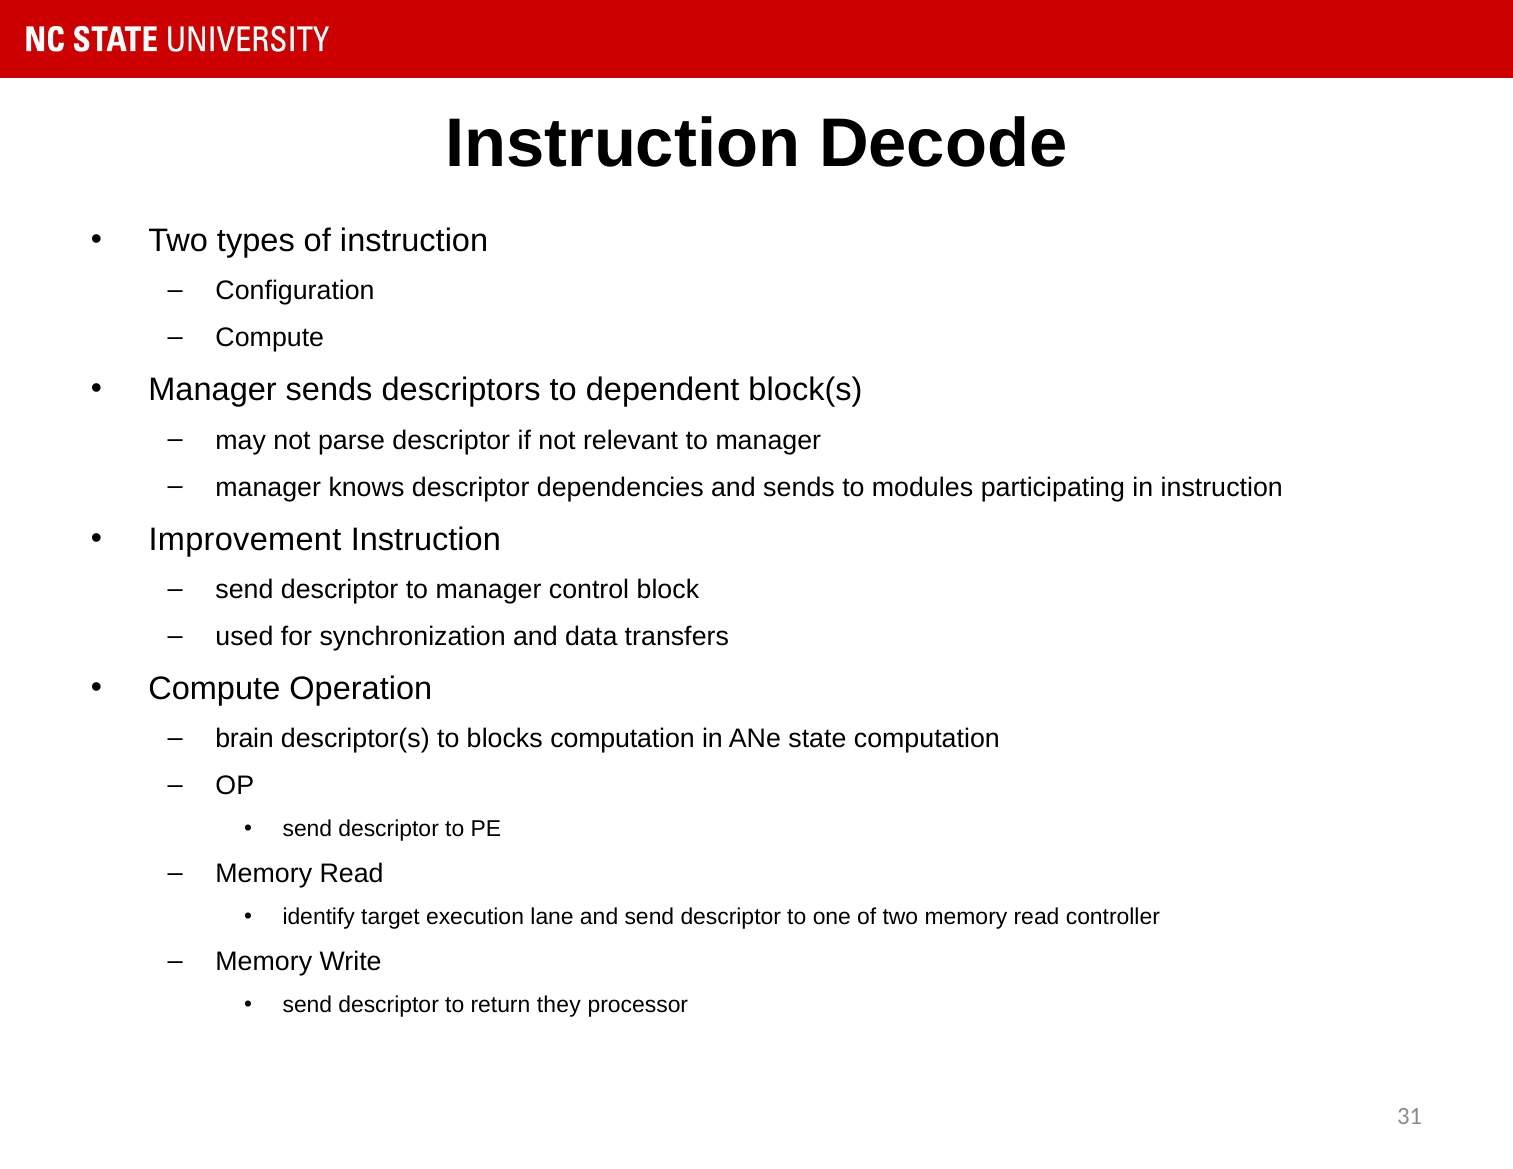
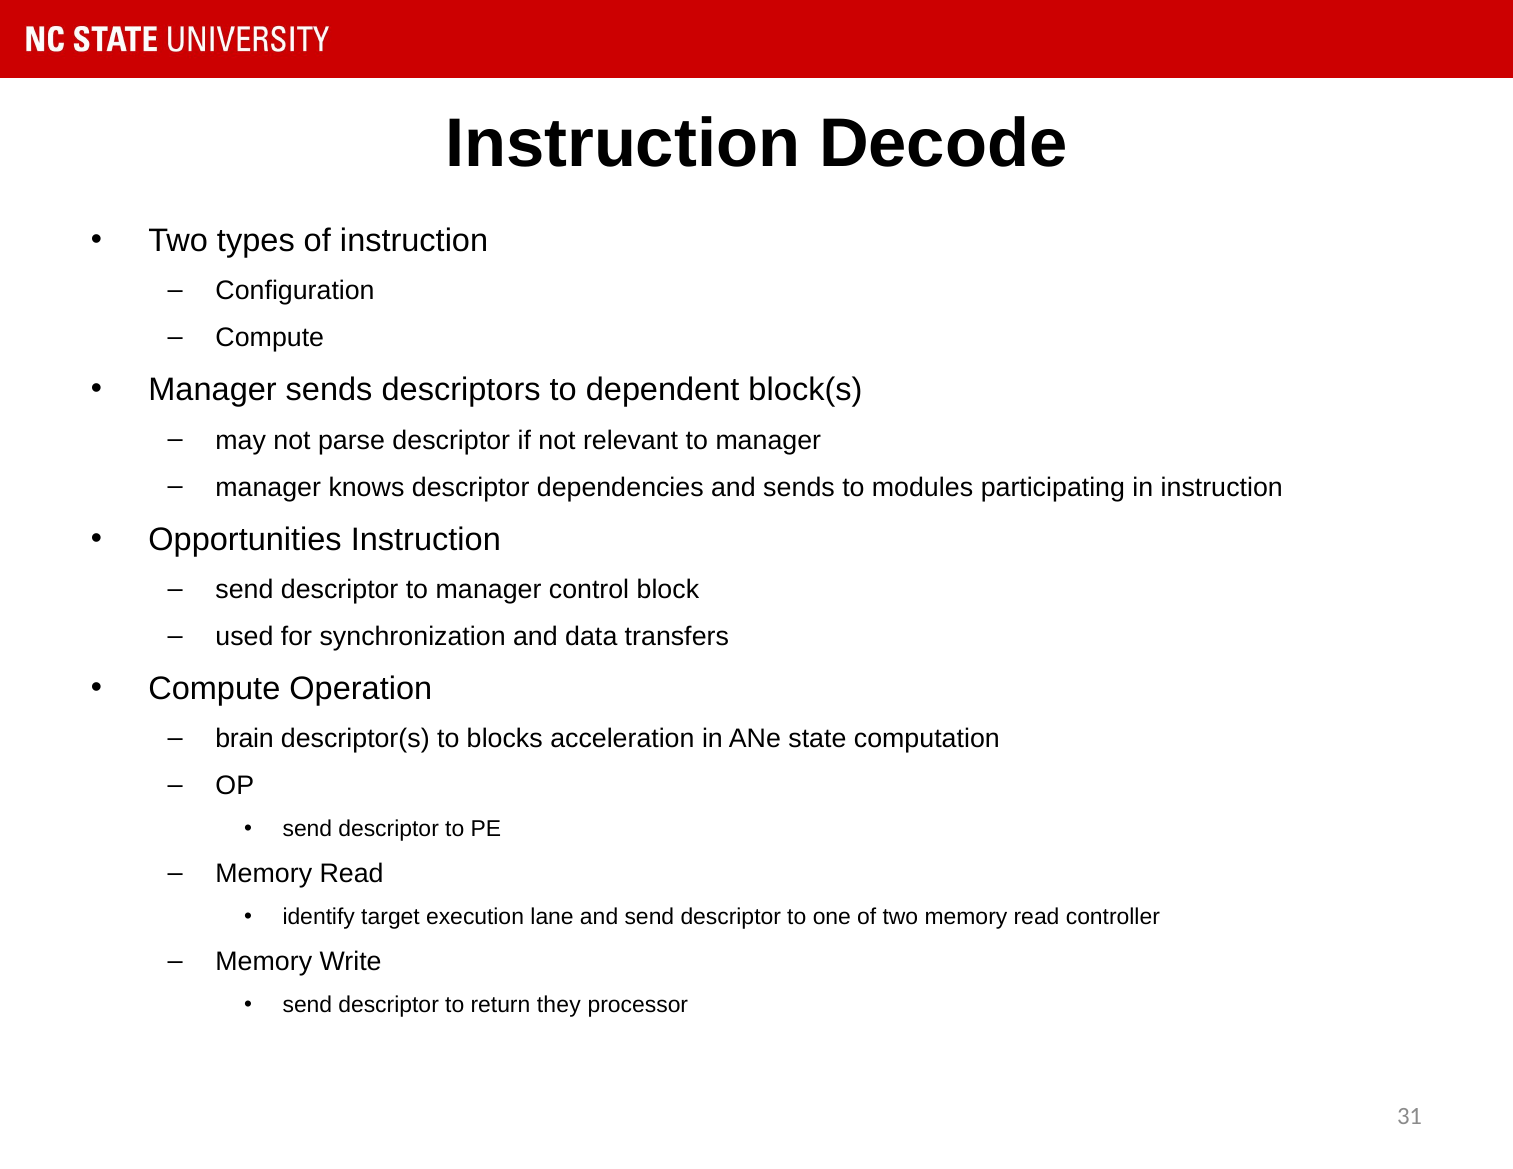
Improvement: Improvement -> Opportunities (245, 540)
blocks computation: computation -> acceleration (622, 739)
